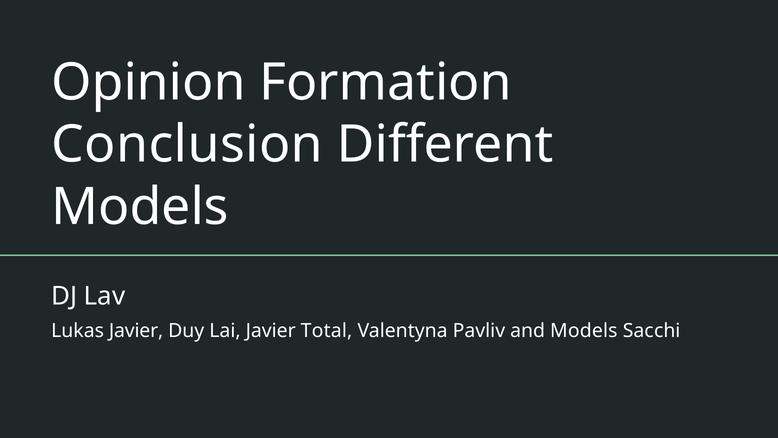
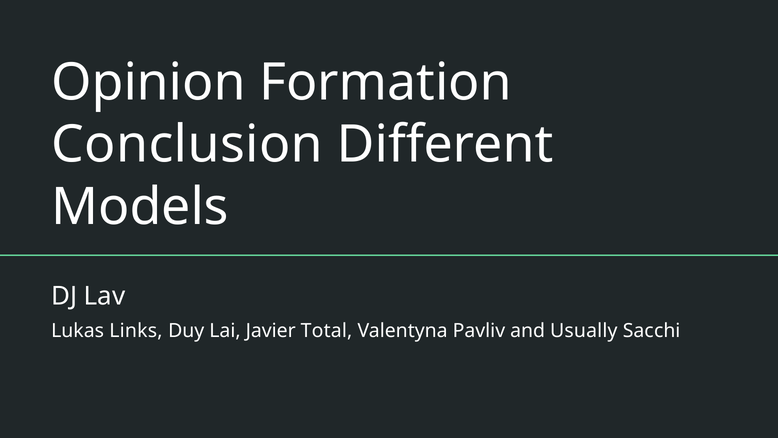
Lukas Javier: Javier -> Links (136, 330)
and Models: Models -> Usually (584, 330)
